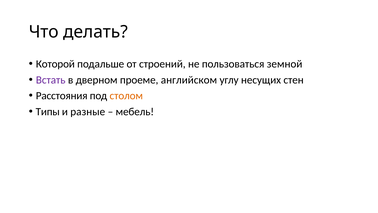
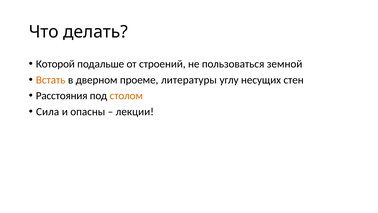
Встать colour: purple -> orange (51, 80)
английском: английском -> литературы (189, 80)
Типы: Типы -> Сила (48, 111)
разные: разные -> опасны (88, 111)
мебель: мебель -> лекции (135, 111)
